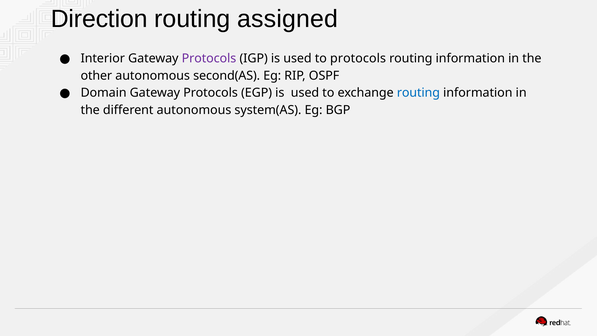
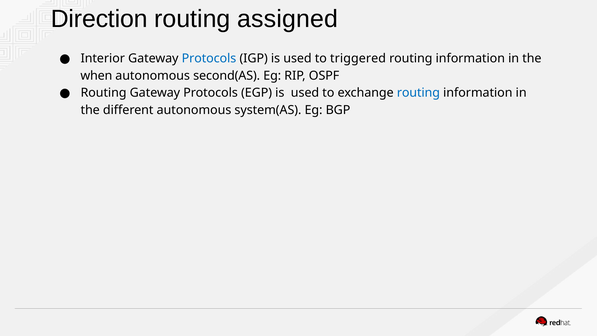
Protocols colour: purple -> blue (209, 59)
to protocols: protocols -> triggered (358, 59)
other: other -> when (96, 76)
Domain: Domain -> Routing (104, 93)
